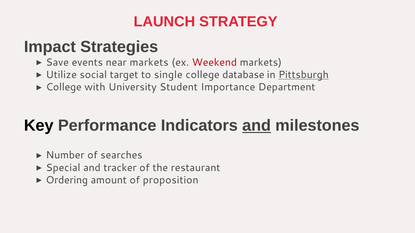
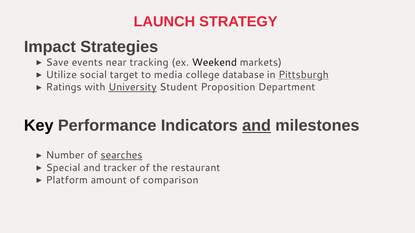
near markets: markets -> tracking (149, 62)
Weekend colour: red -> black (214, 62)
single: single -> media (168, 75)
College: College -> Ratings (64, 87)
University underline: none -> present (133, 87)
Importance: Importance -> Proposition (228, 87)
searches underline: none -> present (121, 155)
Ordering: Ordering -> Platform (67, 180)
proposition: proposition -> comparison (171, 180)
